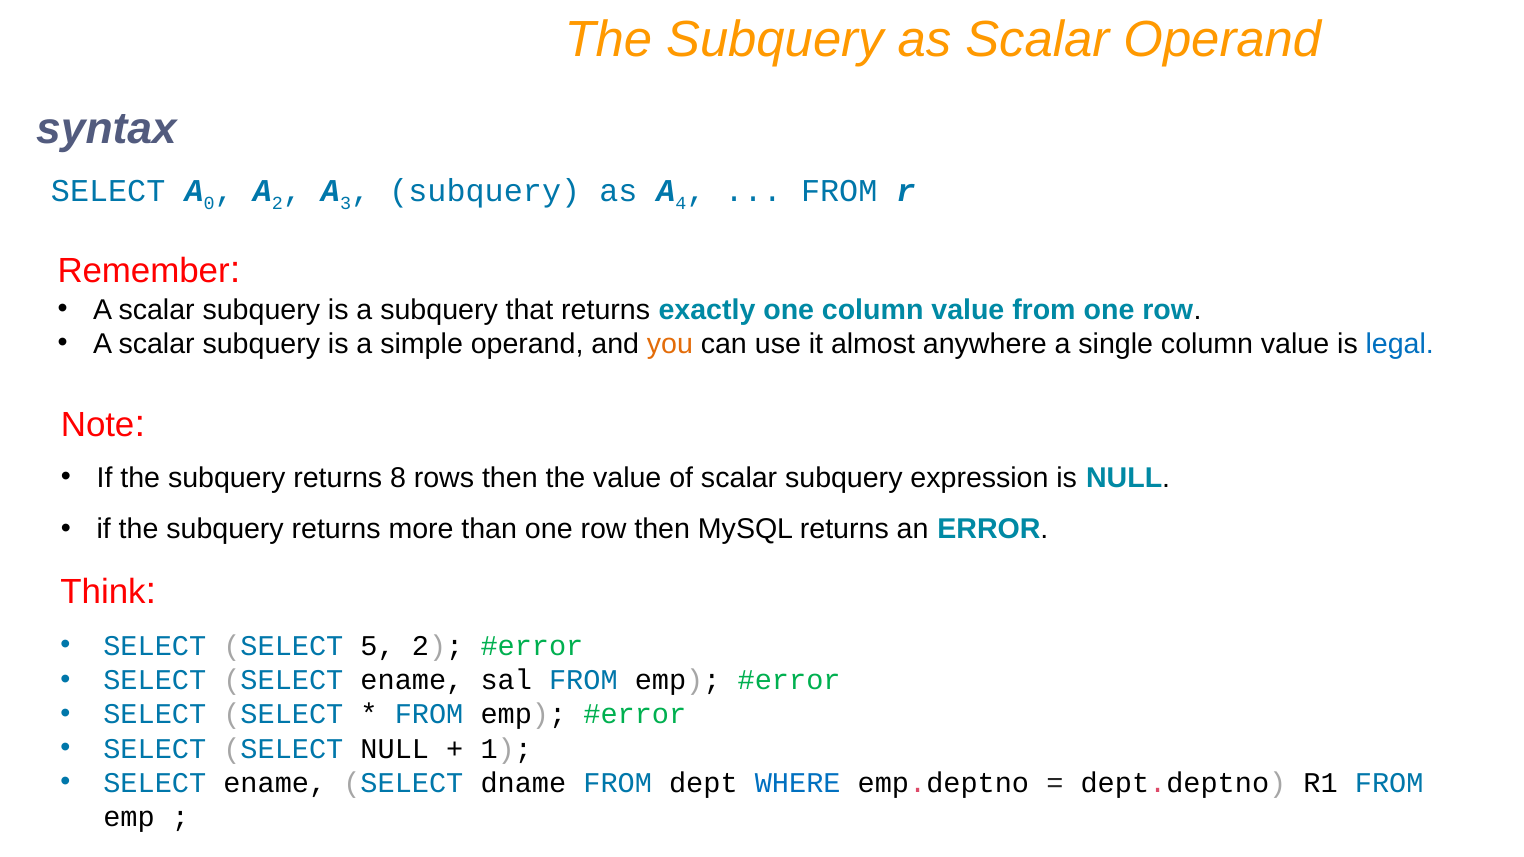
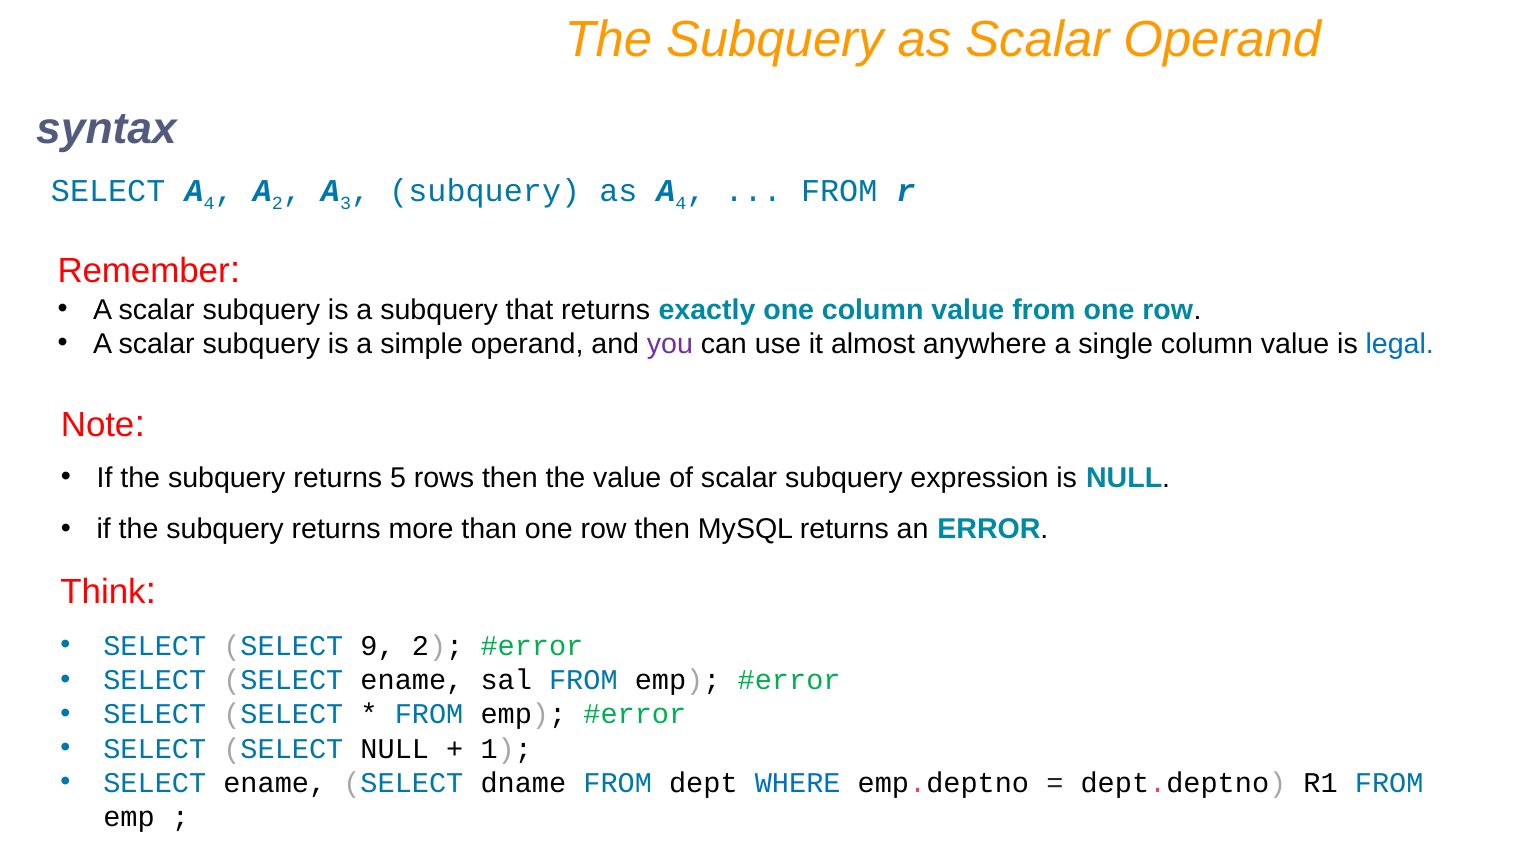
SELECT A 0: 0 -> 4 (209, 203)
you colour: orange -> purple (670, 344)
8: 8 -> 5 (398, 478)
5: 5 -> 9 (378, 646)
